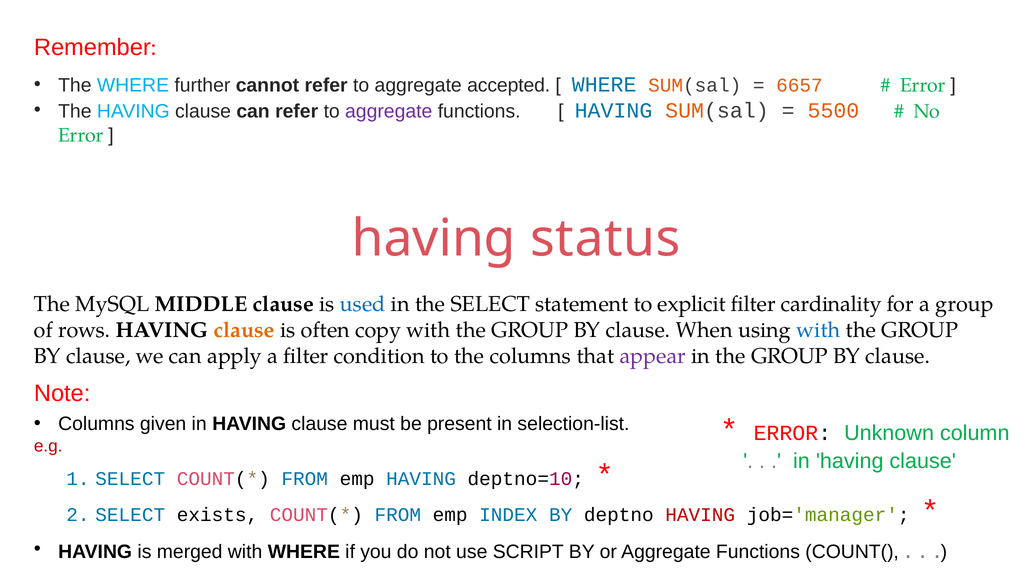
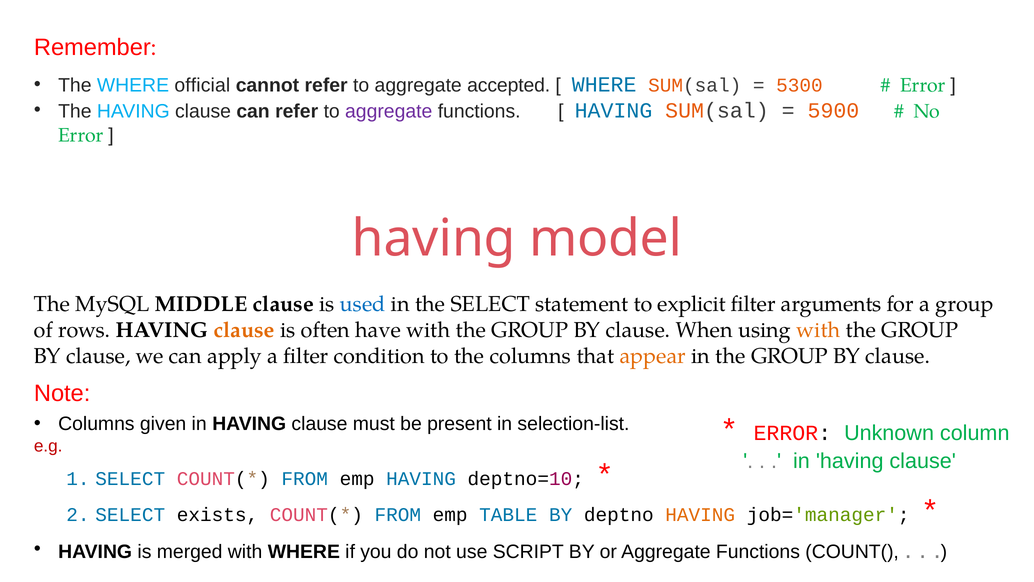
further: further -> official (202, 85)
6657: 6657 -> 5300 (799, 85)
5500: 5500 -> 5900 (833, 111)
status: status -> model (606, 239)
cardinality: cardinality -> arguments (831, 304)
copy: copy -> have (378, 330)
with colour: blue -> orange (818, 330)
appear colour: purple -> orange (653, 356)
INDEX: INDEX -> TABLE (508, 515)
HAVING colour: red -> orange (700, 515)
